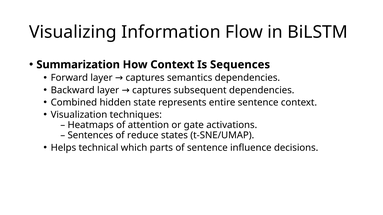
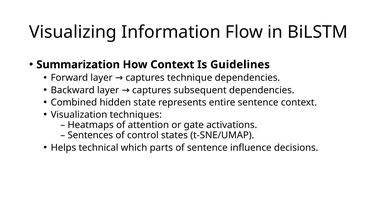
Sequences: Sequences -> Guidelines (240, 65)
semantics: semantics -> technique (190, 78)
reduce: reduce -> control (143, 136)
